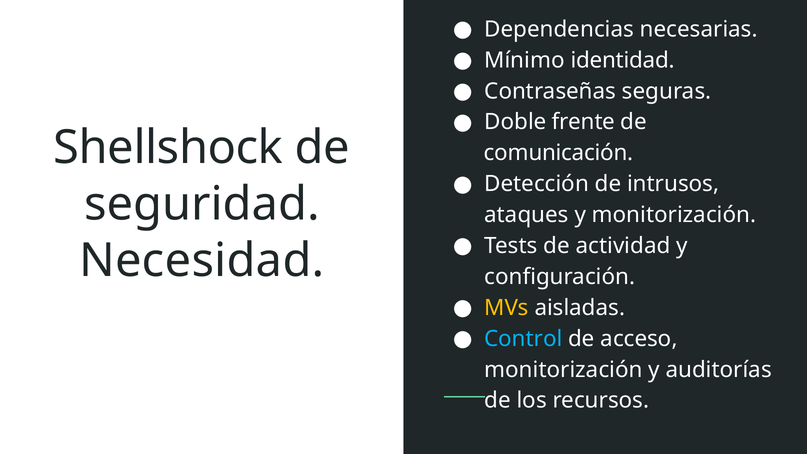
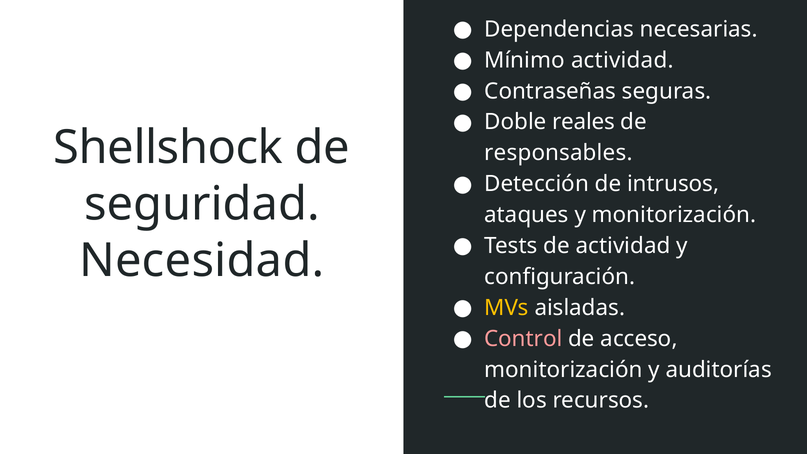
Mínimo identidad: identidad -> actividad (622, 60)
frente: frente -> reales (584, 122)
comunicación: comunicación -> responsables (558, 153)
Control colour: light blue -> pink (523, 339)
